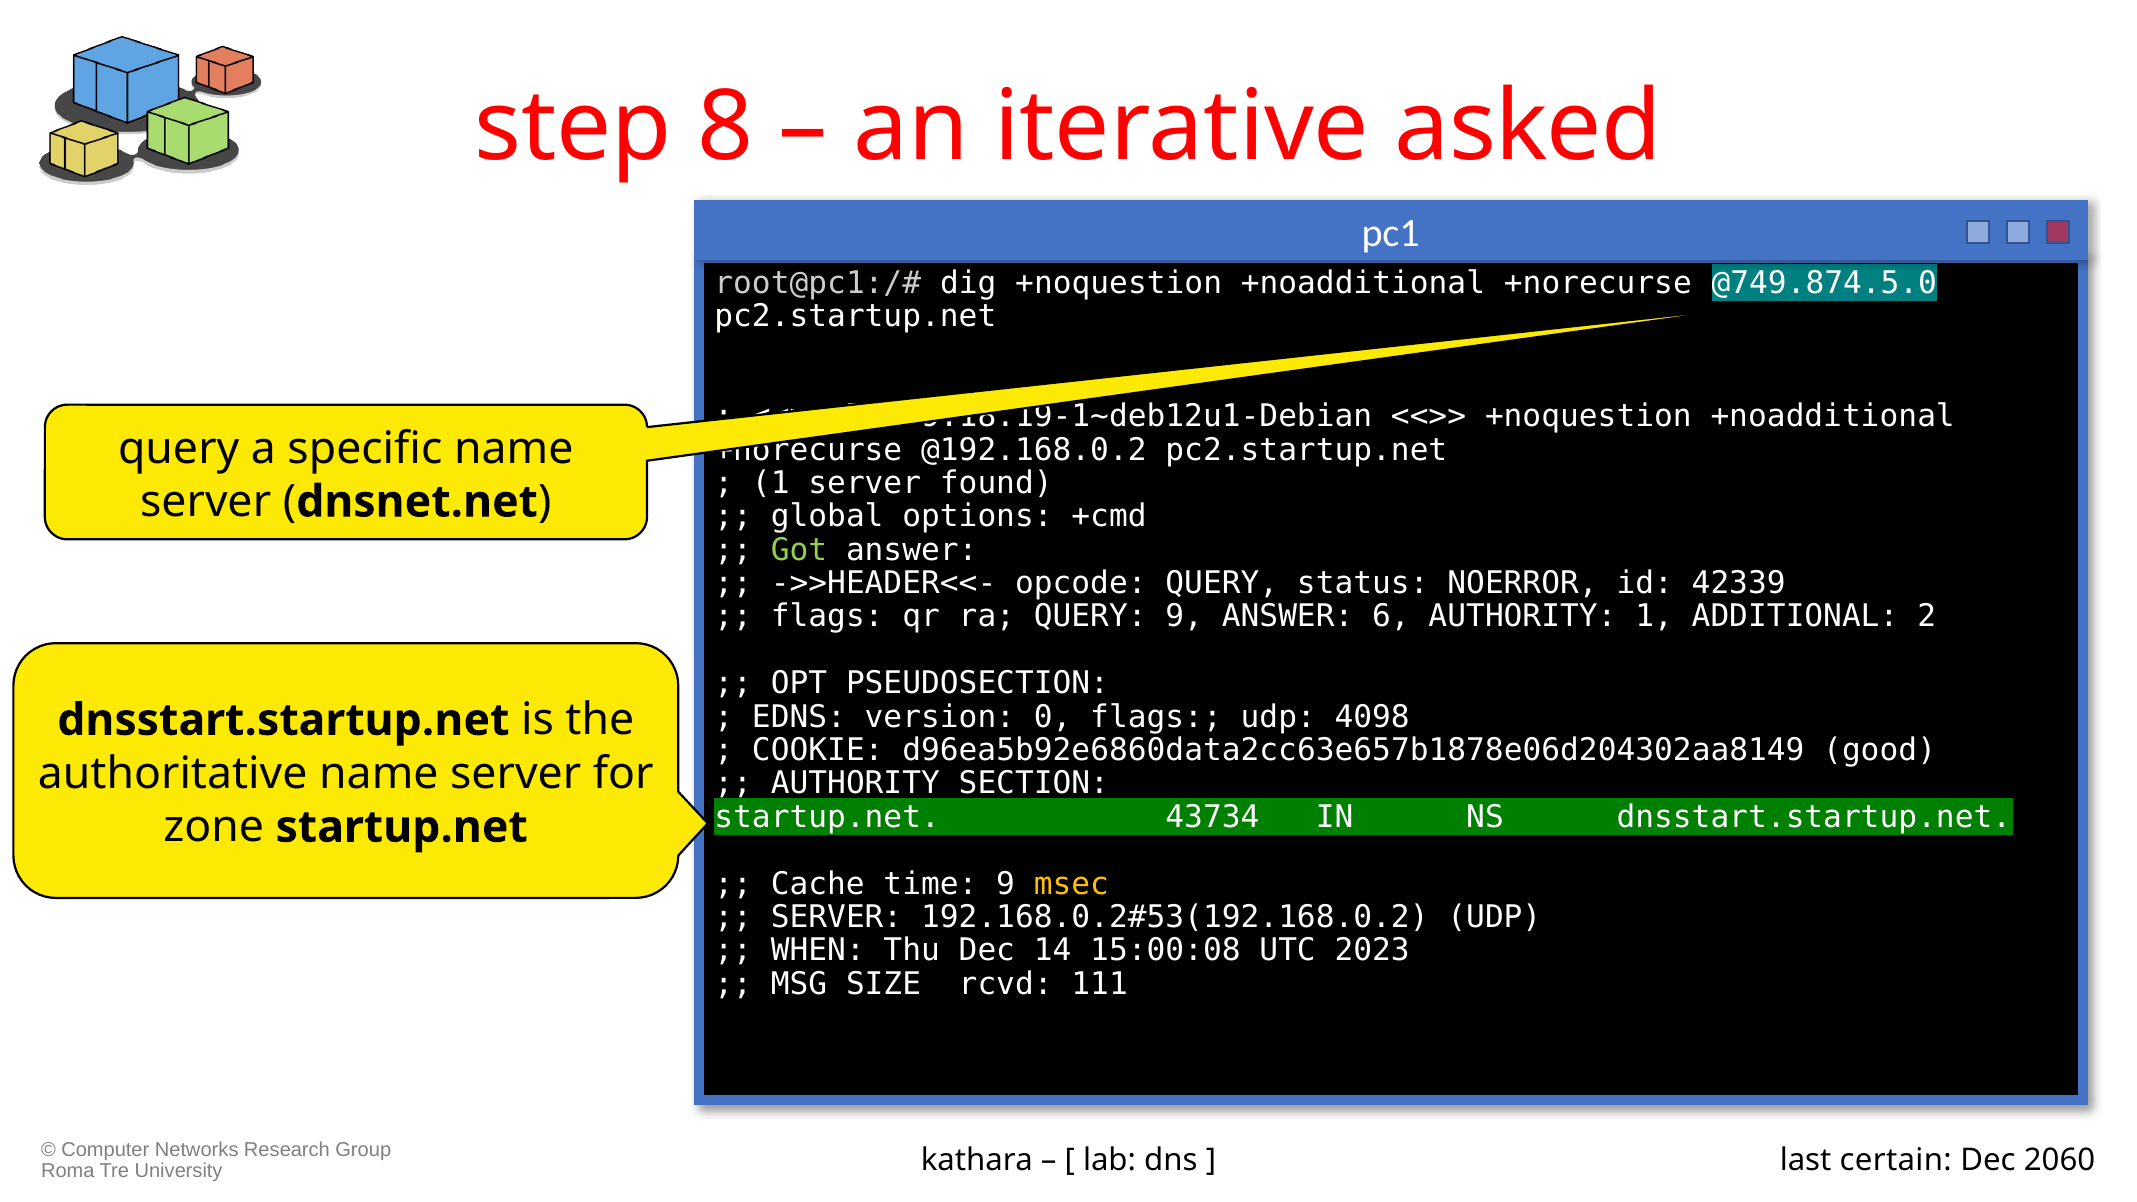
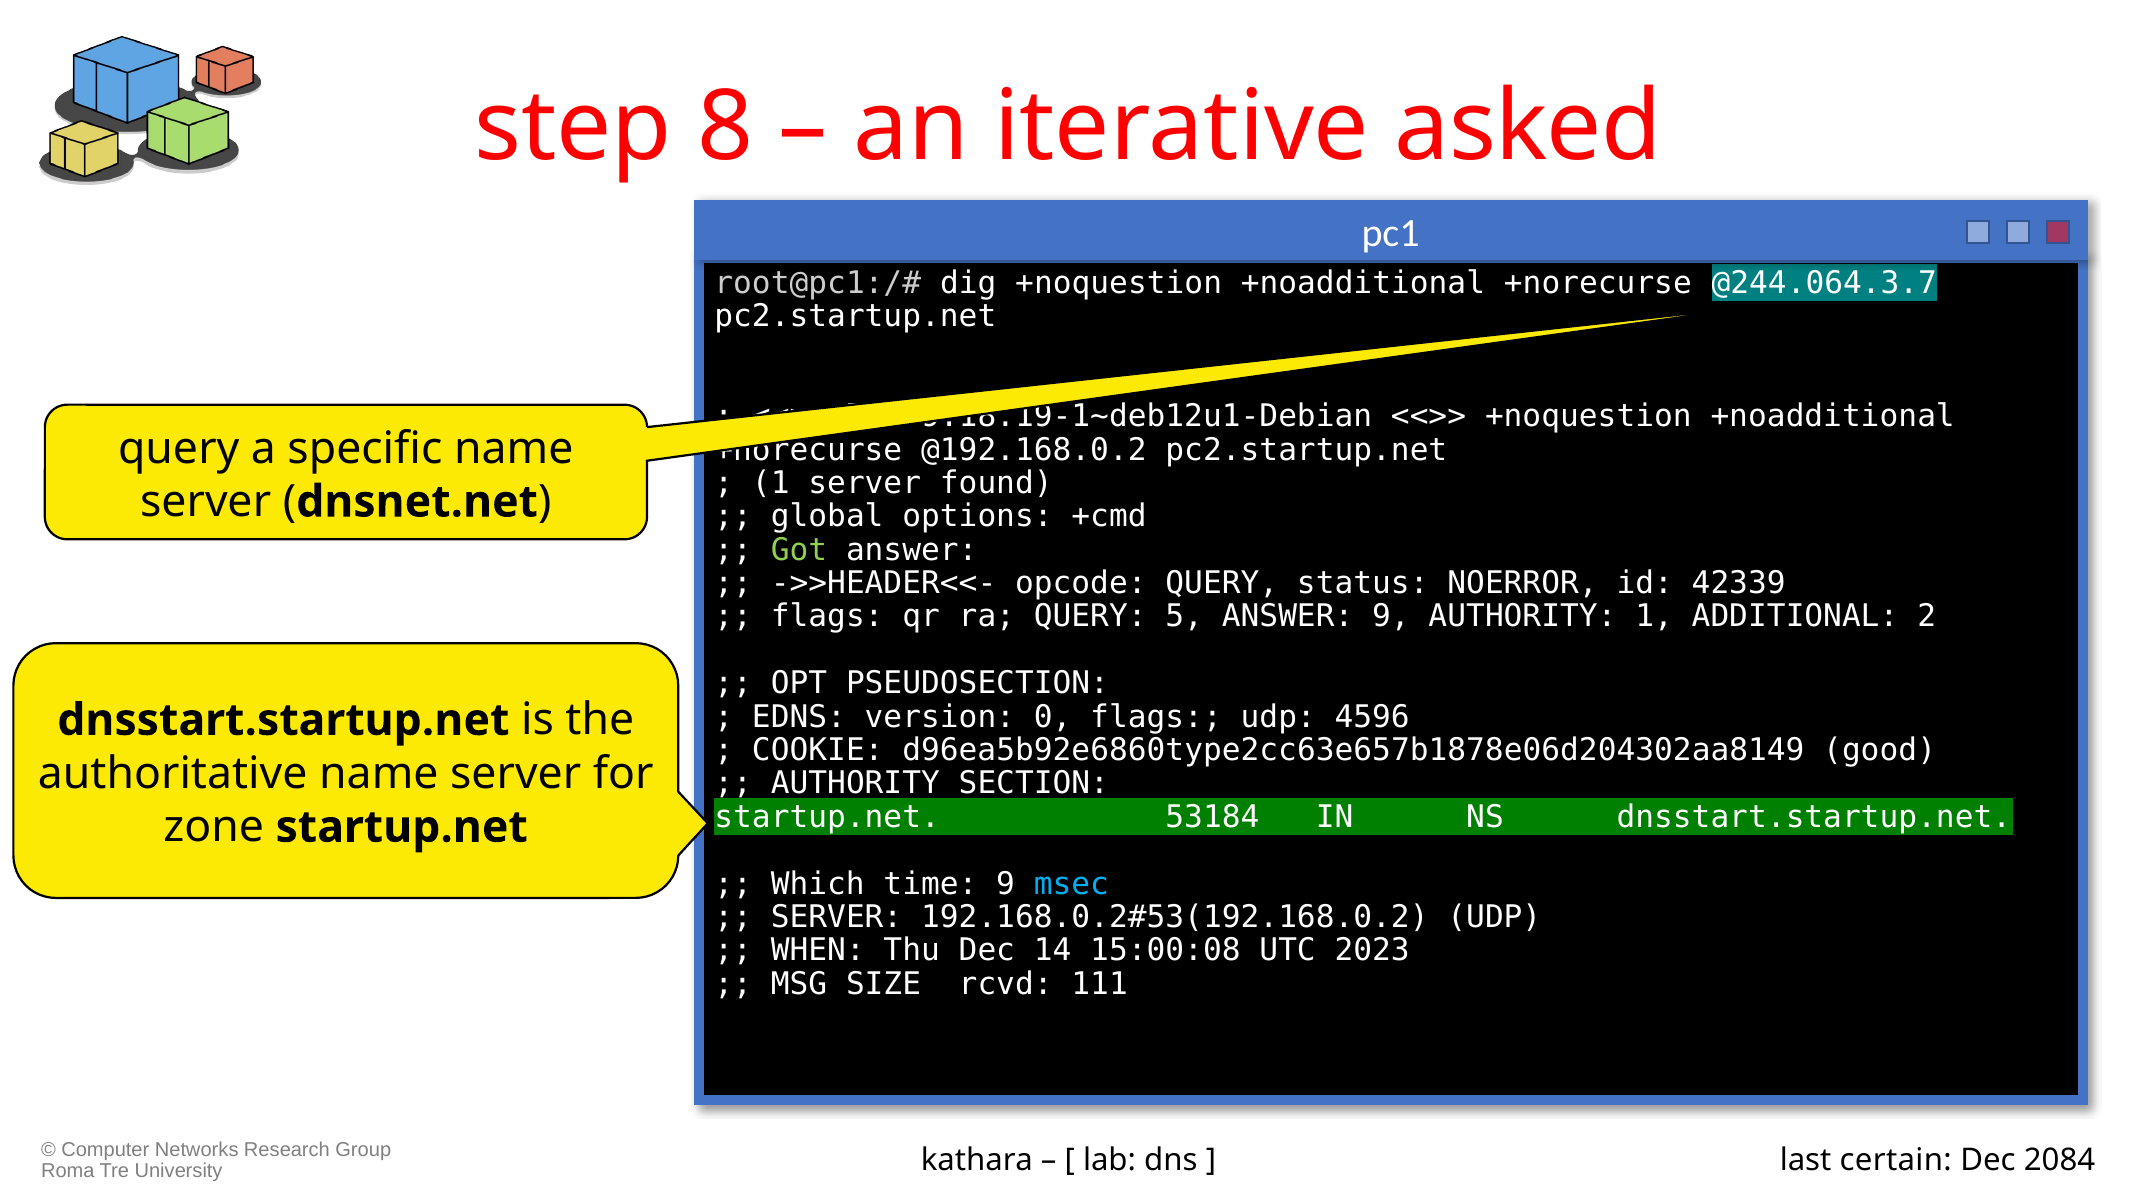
@749.874.5.0: @749.874.5.0 -> @244.064.3.7 (1824, 283)
QUERY 9: 9 -> 5 (1184, 617)
ANSWER 6: 6 -> 9 (1391, 617)
4098: 4098 -> 4596 (1372, 717)
d96ea5b92e6860data2cc63e657b1878e06d204302aa8149: d96ea5b92e6860data2cc63e657b1878e06d204302aa8149 -> d96ea5b92e6860type2cc63e657b1878e06d204302aa8149 (1353, 750)
43734: 43734 -> 53184 (1212, 817)
Cache: Cache -> Which (818, 884)
msec colour: yellow -> light blue (1071, 884)
2060: 2060 -> 2084 (2060, 1160)
